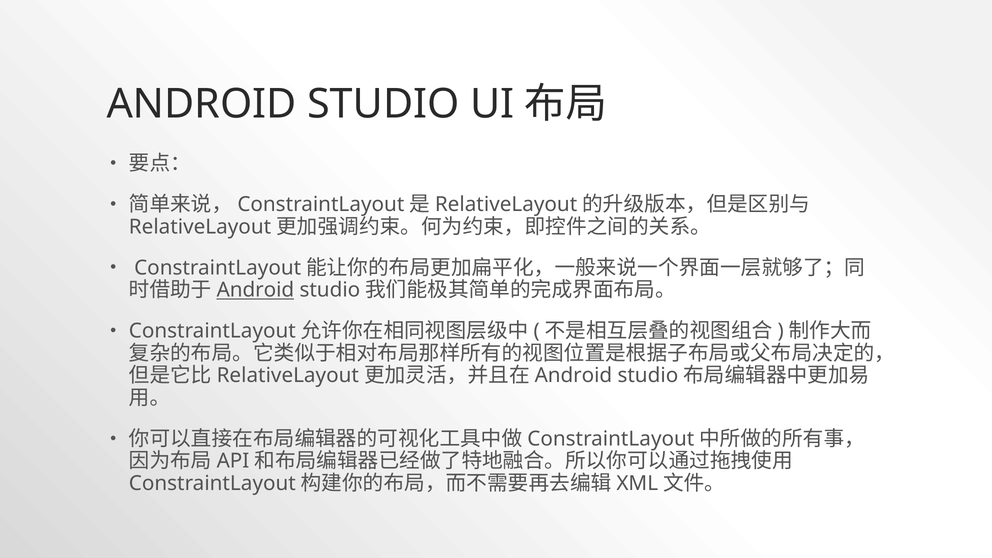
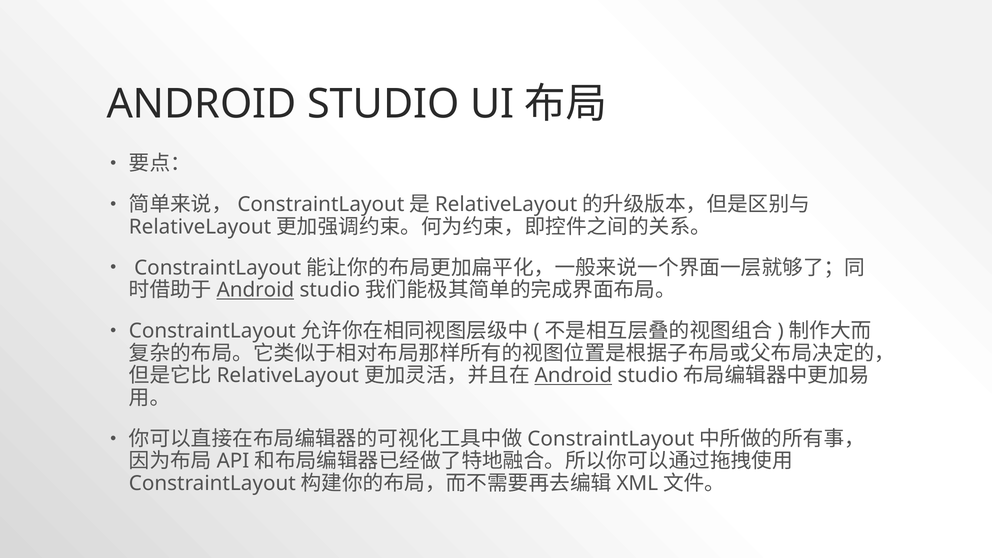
Android underline: none -> present (573, 376)
